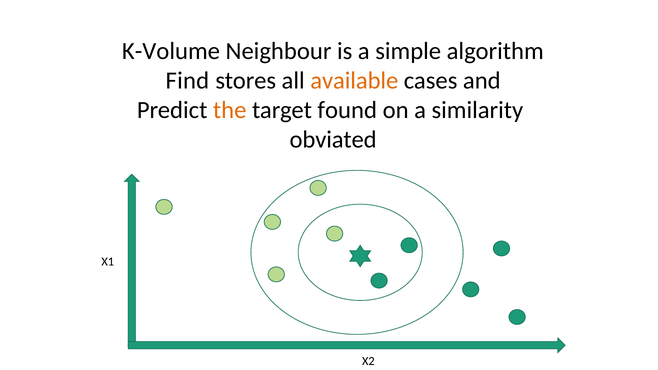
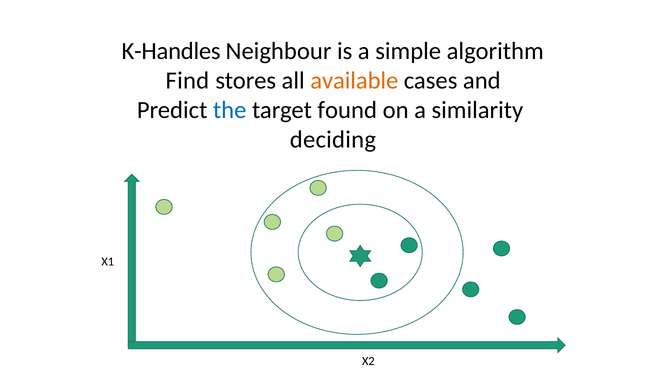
K-Volume: K-Volume -> K-Handles (171, 51)
the colour: orange -> blue (230, 110)
obviated: obviated -> deciding (333, 140)
